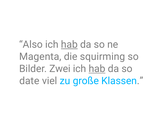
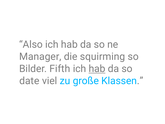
hab underline: present -> none (69, 44)
Magenta: Magenta -> Manager (40, 57)
Zwei: Zwei -> Fifth (60, 69)
